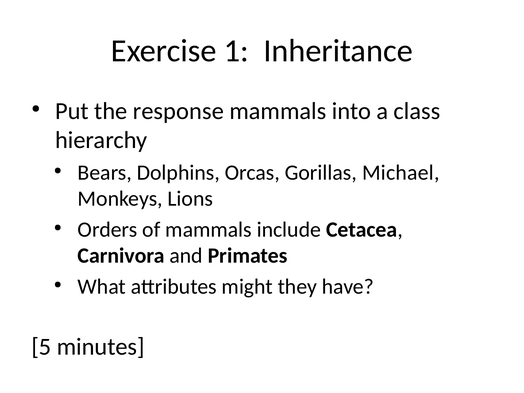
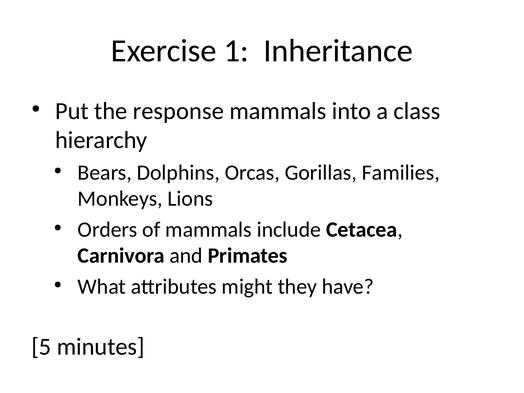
Michael: Michael -> Families (401, 173)
